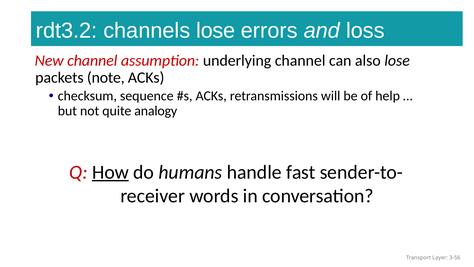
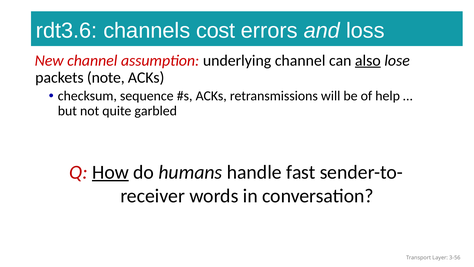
rdt3.2: rdt3.2 -> rdt3.6 (67, 31)
channels lose: lose -> cost (216, 31)
also underline: none -> present (368, 60)
analogy: analogy -> garbled (156, 111)
